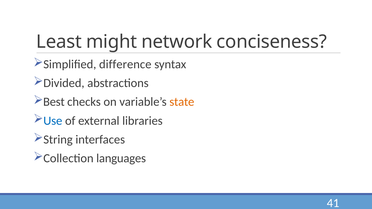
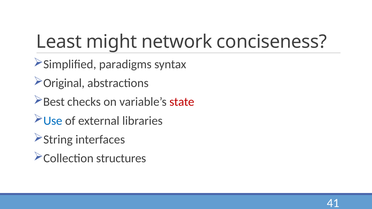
difference: difference -> paradigms (125, 64)
Divided: Divided -> Original (64, 83)
state colour: orange -> red (182, 102)
languages: languages -> structures (121, 158)
